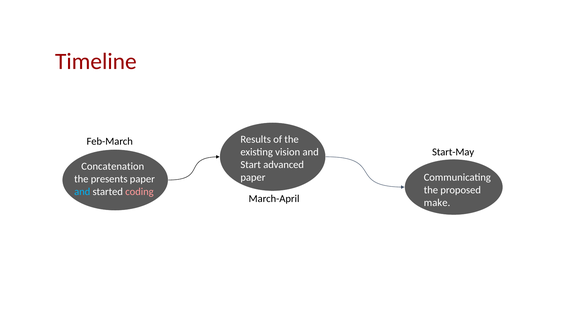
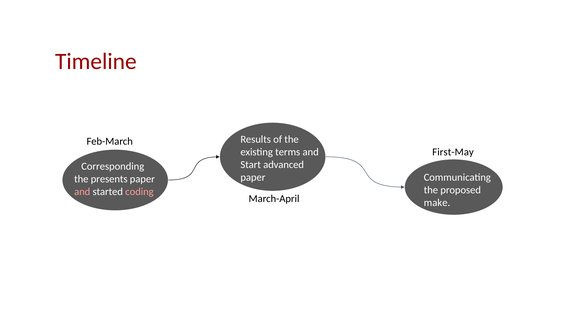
Start-May: Start-May -> First-May (453, 152)
vision: vision -> terms (288, 152)
Concatenation: Concatenation -> Corresponding (113, 166)
and colour: light blue -> pink (82, 192)
